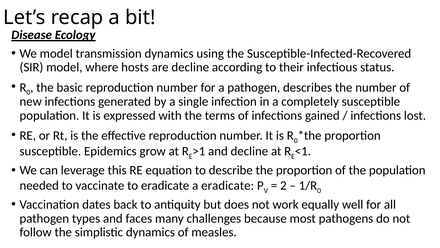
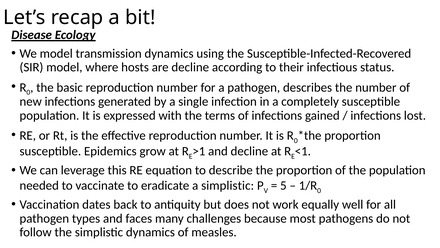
a eradicate: eradicate -> simplistic (228, 185)
2: 2 -> 5 (283, 185)
